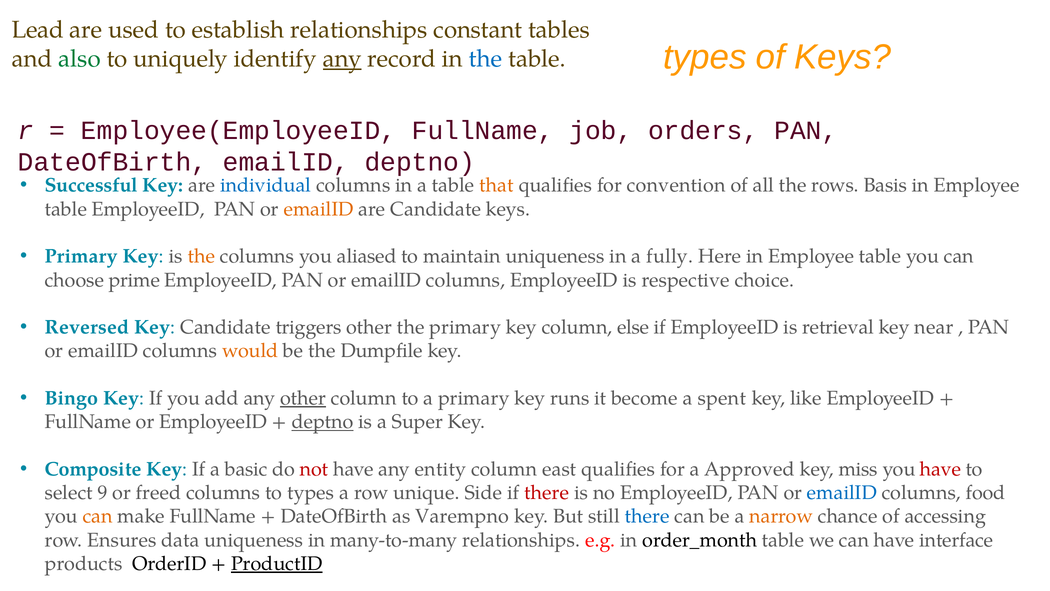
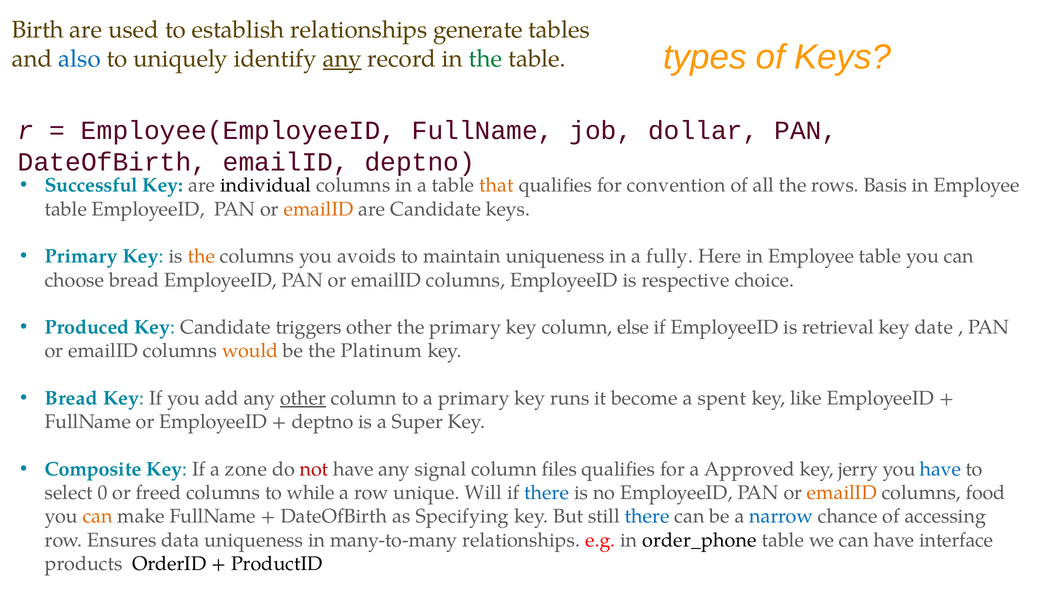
Lead: Lead -> Birth (38, 30)
constant: constant -> generate (478, 30)
also colour: green -> blue (80, 59)
the colour: blue -> green (485, 59)
orders: orders -> dollar (703, 131)
individual colour: blue -> black (266, 185)
aliased: aliased -> avoids (367, 256)
choose prime: prime -> bread (134, 280)
Reversed: Reversed -> Produced (87, 327)
near: near -> date (934, 327)
Dumpfile: Dumpfile -> Platinum (382, 351)
Bingo: Bingo -> Bread (71, 398)
deptno underline: present -> none (323, 422)
basic: basic -> zone (246, 469)
entity: entity -> signal (441, 469)
east: east -> files (559, 469)
miss: miss -> jerry (858, 469)
have colour: red -> blue (941, 469)
9: 9 -> 0 (102, 492)
to types: types -> while (311, 492)
Side: Side -> Will (483, 492)
there colour: red -> blue (547, 492)
emailID colour: blue -> orange (842, 492)
Varempno: Varempno -> Specifying (462, 516)
narrow colour: orange -> blue (781, 516)
order_month: order_month -> order_phone (700, 540)
ProductID underline: present -> none (277, 563)
